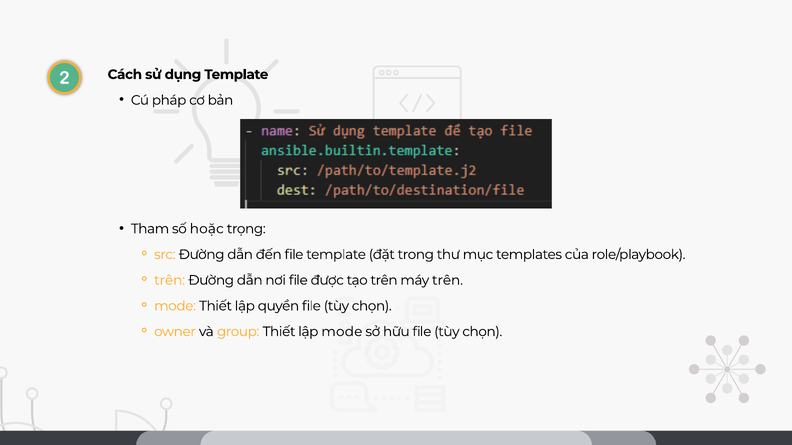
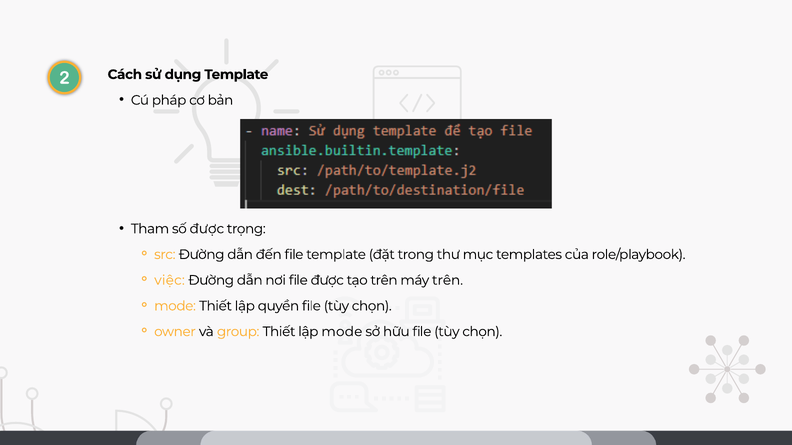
số hoặc: hoặc -> được (207, 229)
trên: trên -> việc (170, 280)
